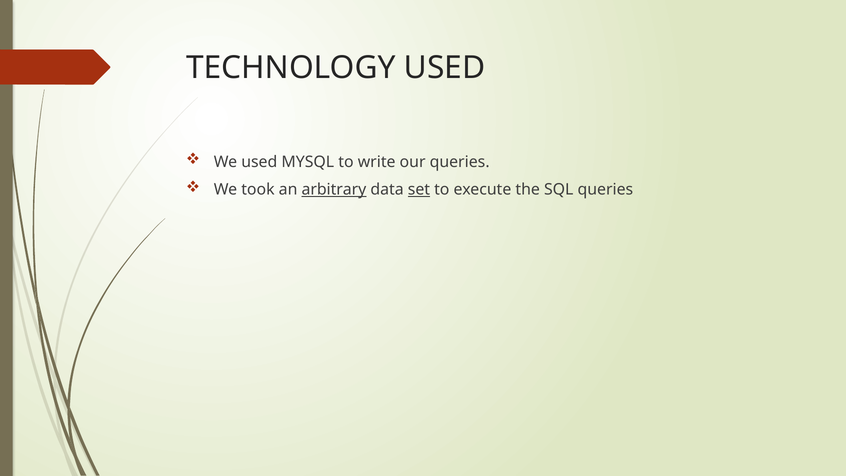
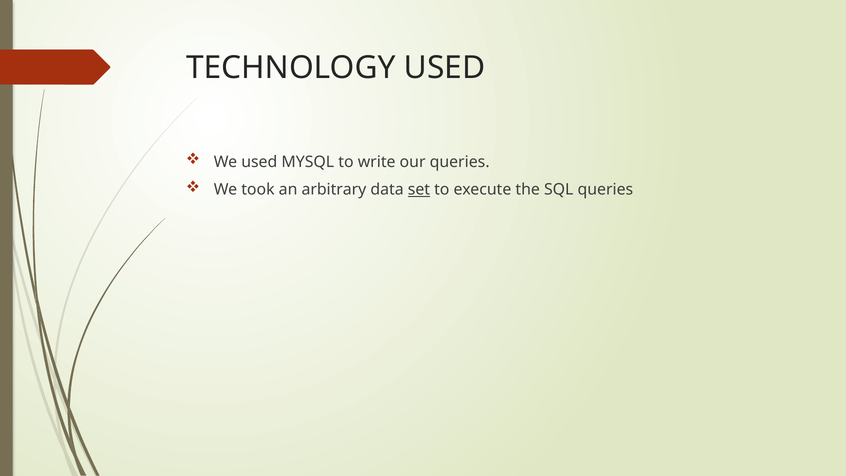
arbitrary underline: present -> none (334, 190)
